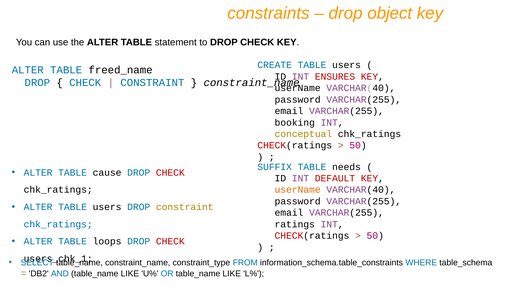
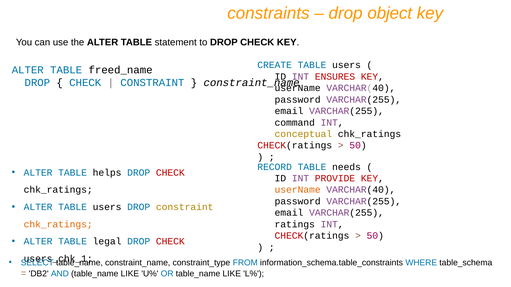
booking: booking -> command (295, 123)
SUFFIX: SUFFIX -> RECORD (275, 167)
cause: cause -> helps (107, 173)
DEFAULT: DEFAULT -> PROVIDE (335, 179)
chk_ratings colour: blue -> orange (58, 225)
loops: loops -> legal (107, 242)
